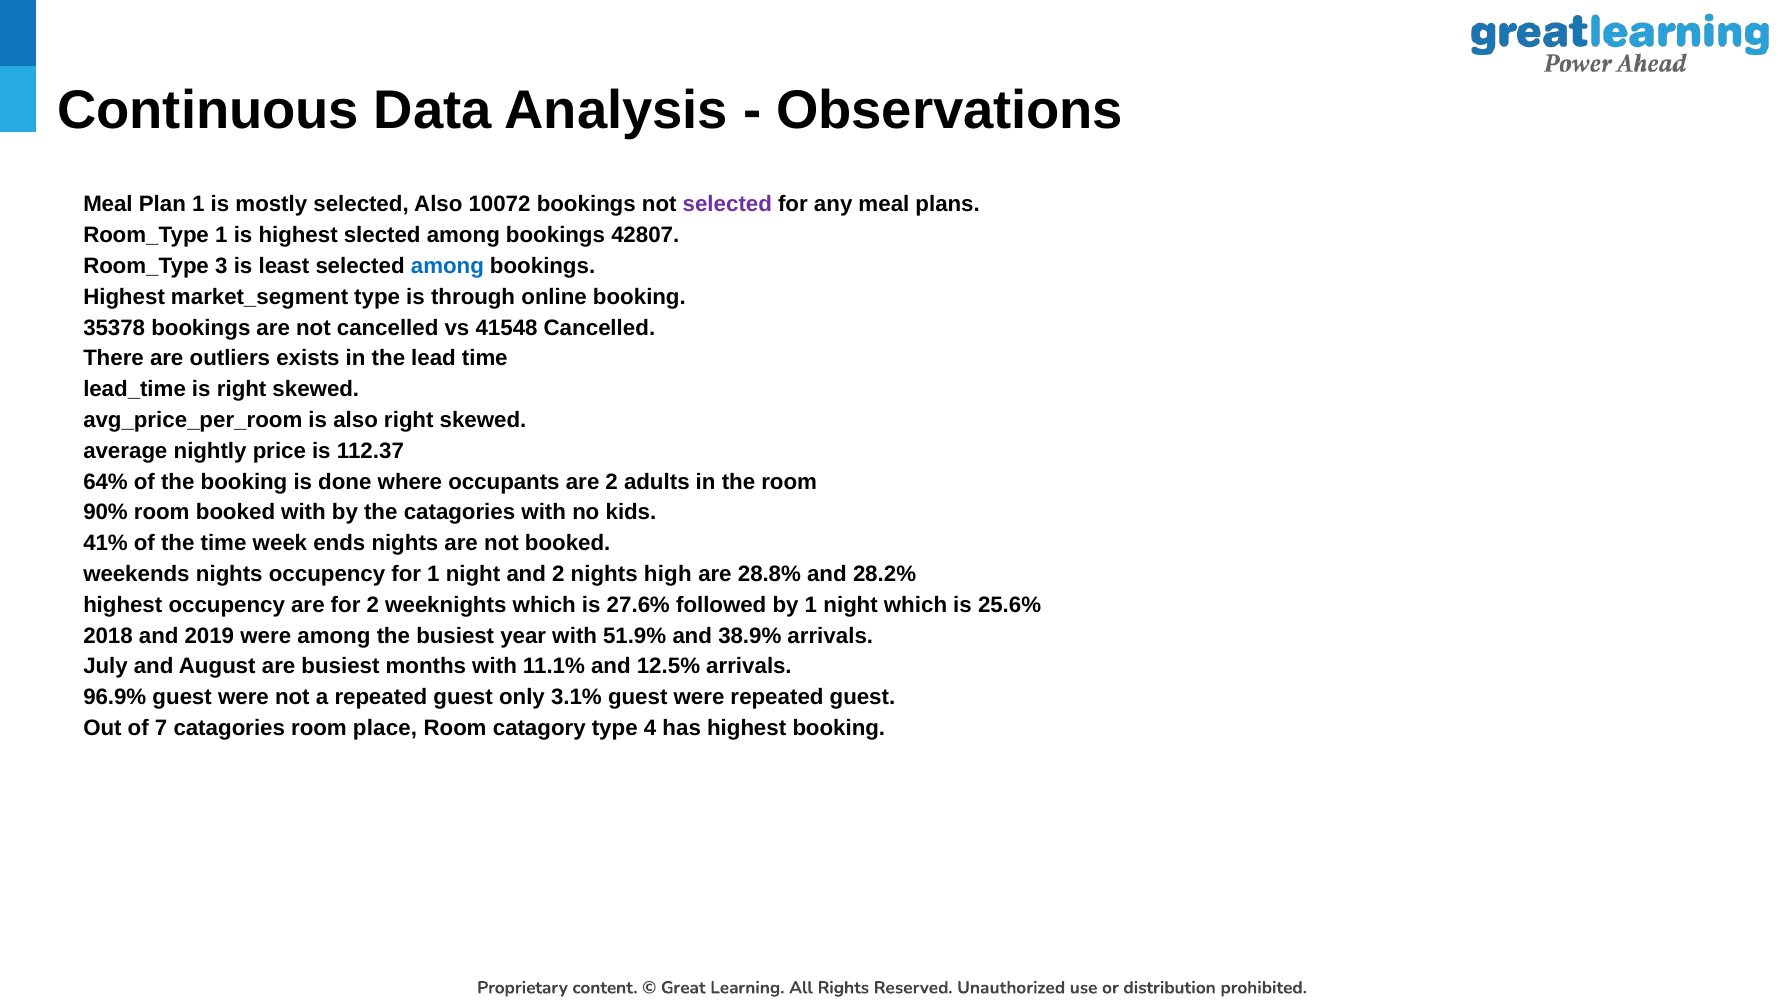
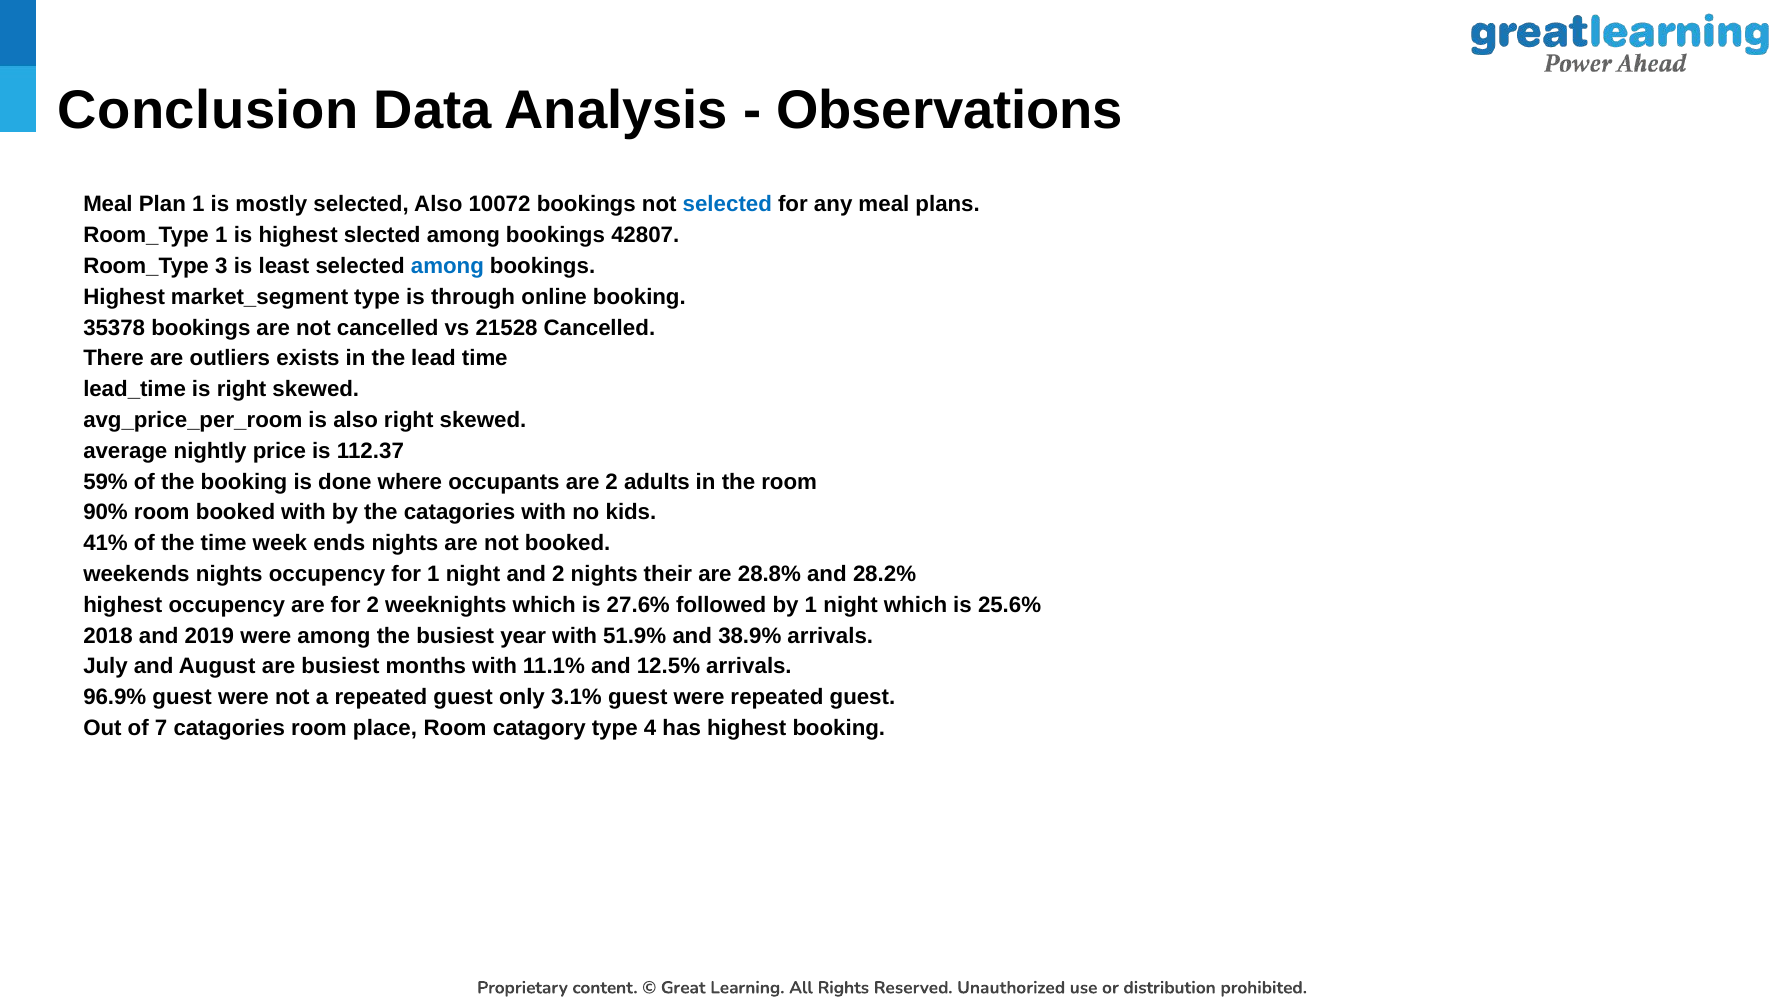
Continuous: Continuous -> Conclusion (208, 111)
selected colour: purple -> blue (727, 205)
41548: 41548 -> 21528 (507, 328)
64%: 64% -> 59% (106, 482)
high: high -> their (668, 574)
